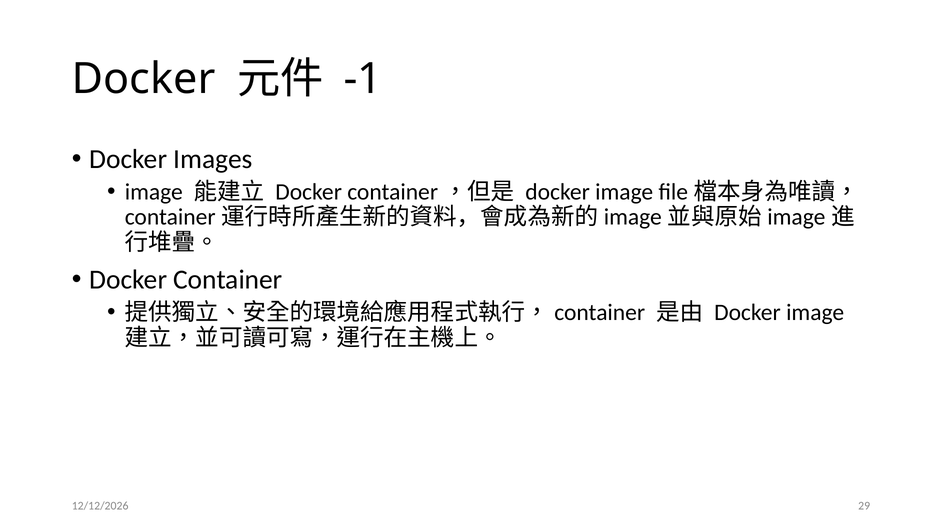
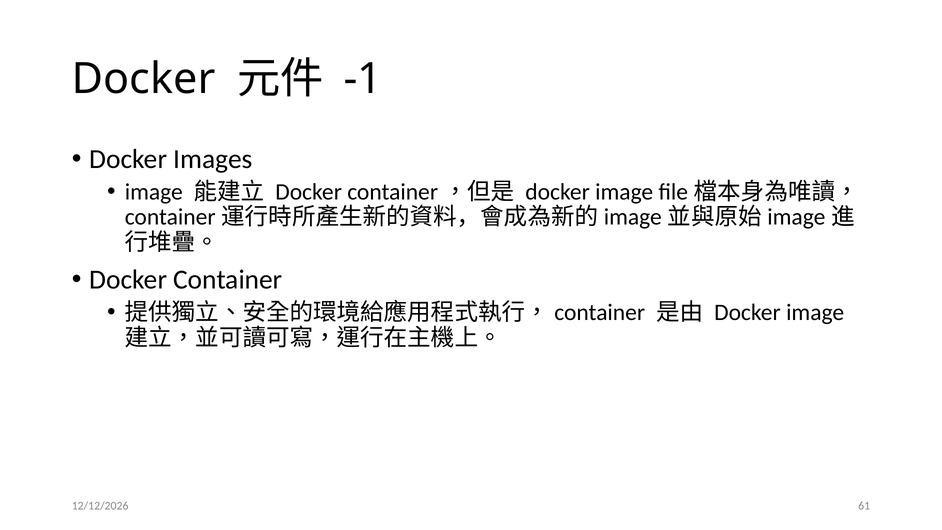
29: 29 -> 61 (864, 506)
